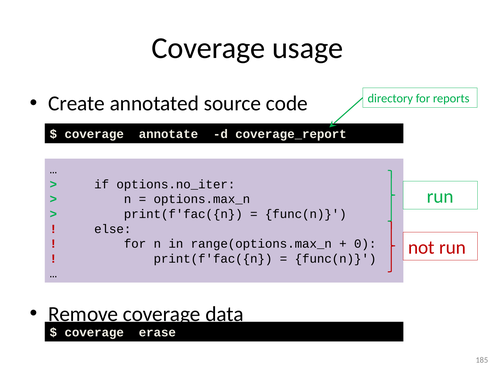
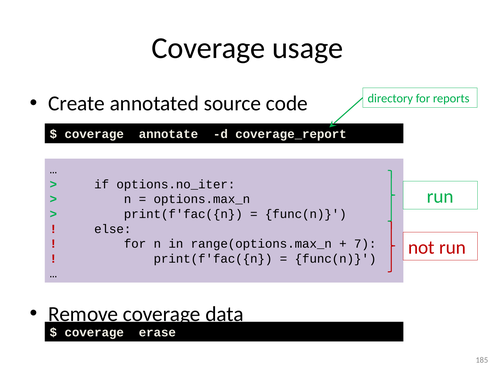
0: 0 -> 7 (365, 243)
